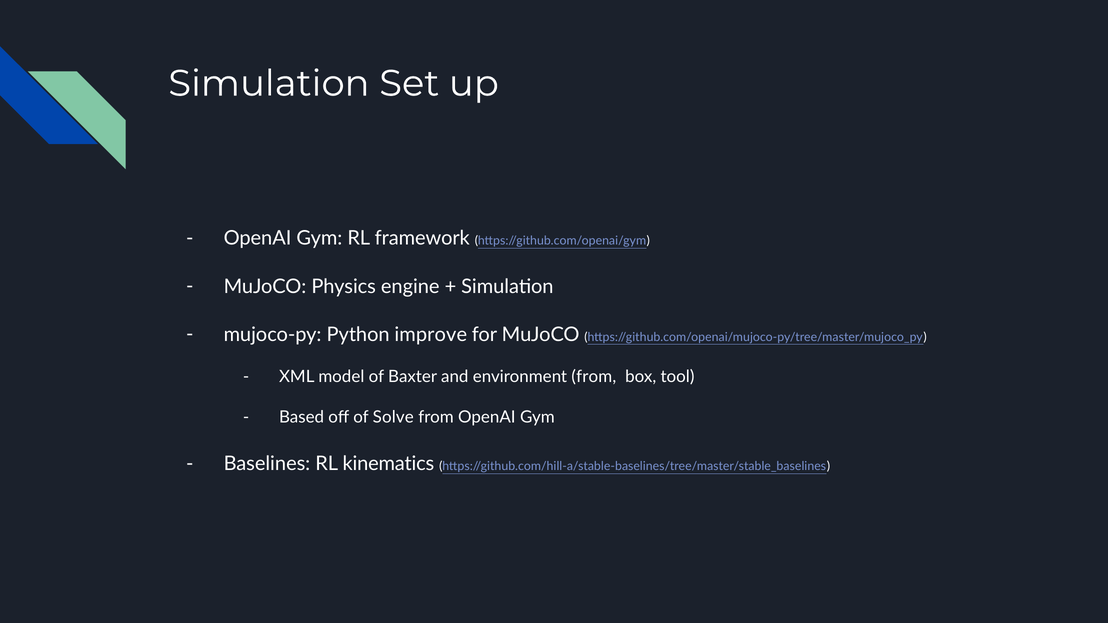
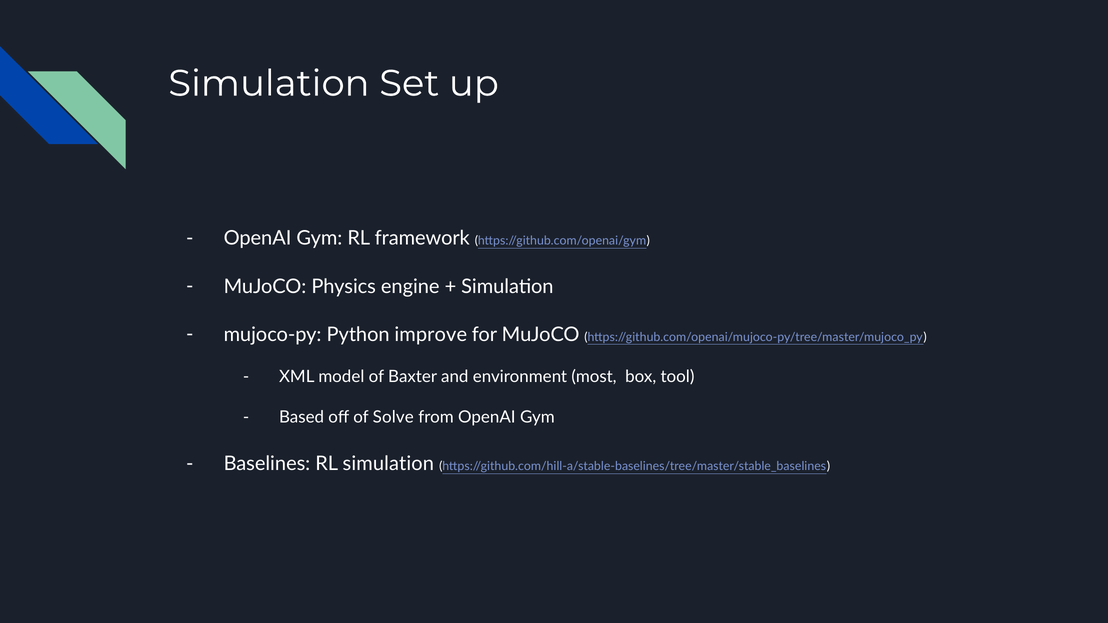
environment from: from -> most (594, 377)
RL kinematics: kinematics -> simulation (388, 464)
